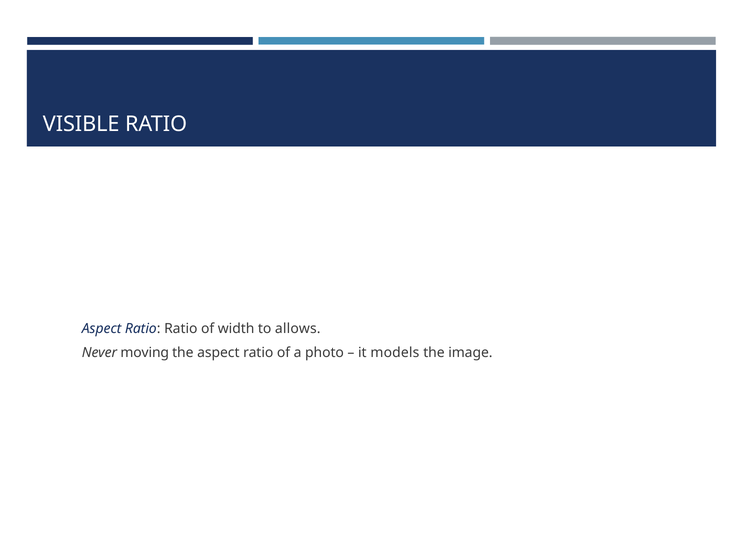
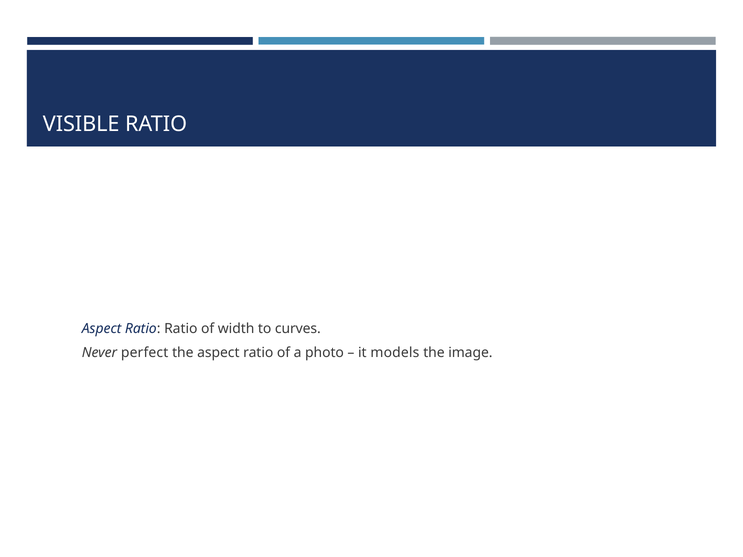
allows: allows -> curves (298, 329)
moving: moving -> perfect (145, 353)
